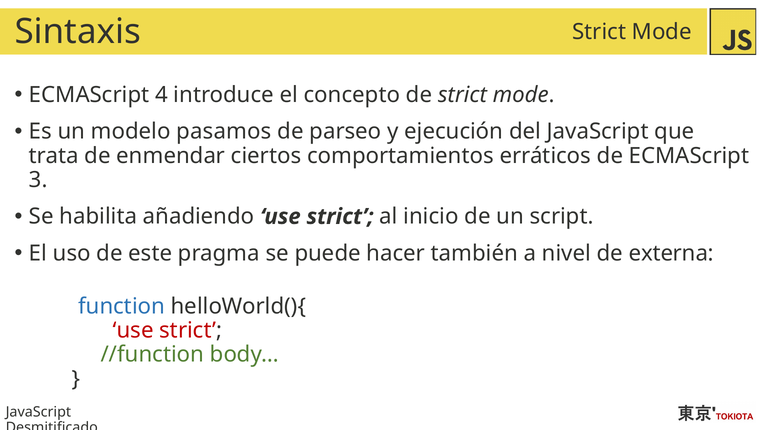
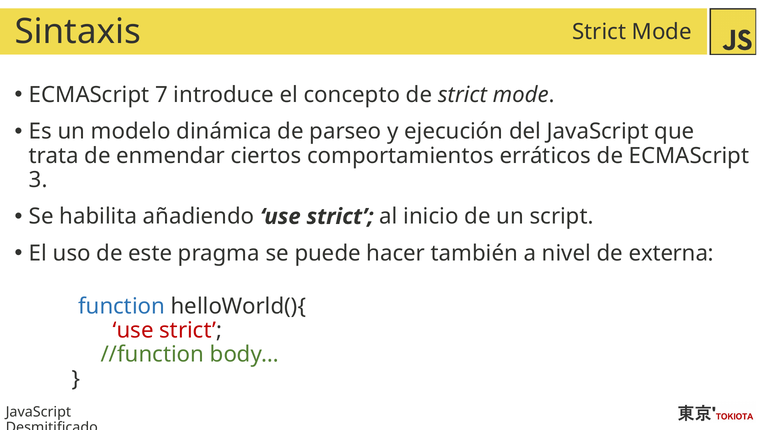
4: 4 -> 7 (161, 95)
pasamos: pasamos -> dinámica (224, 132)
